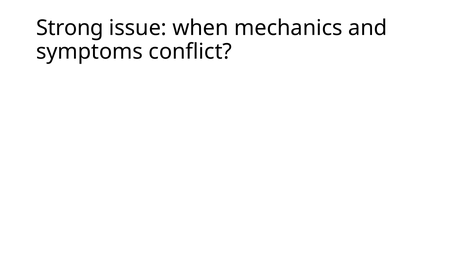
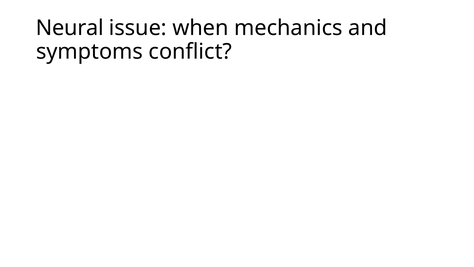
Strong: Strong -> Neural (70, 28)
